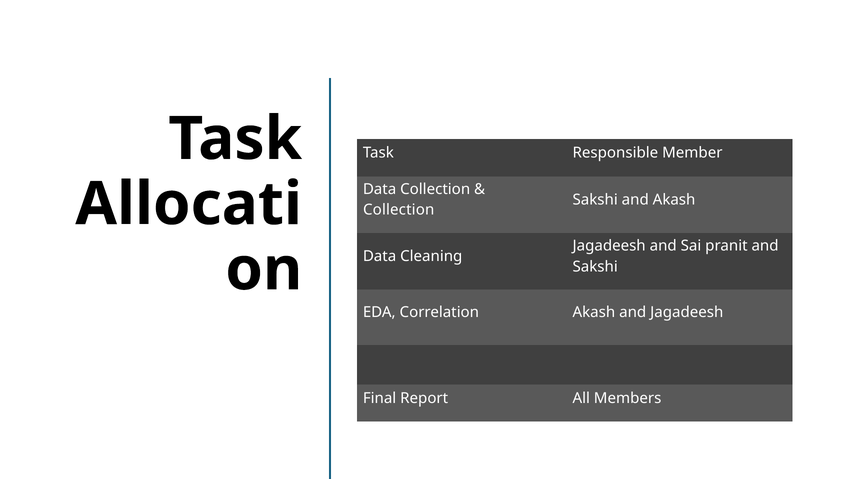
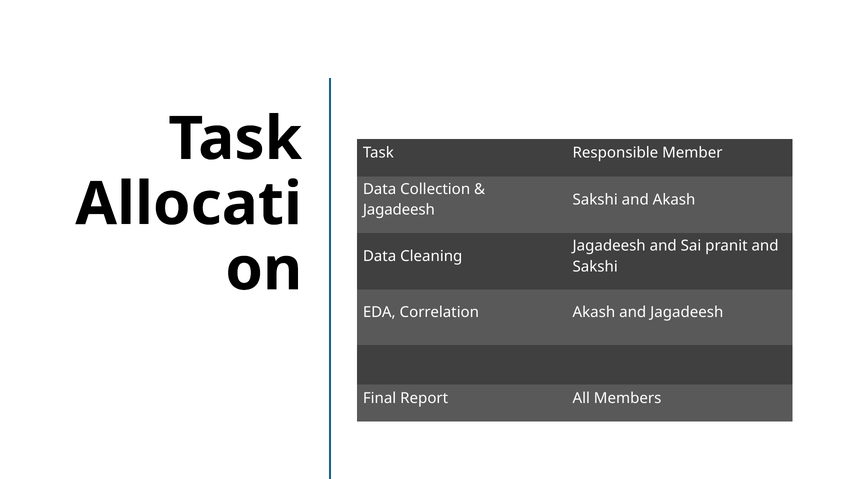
Collection: Collection -> Jagadeesh (399, 210)
